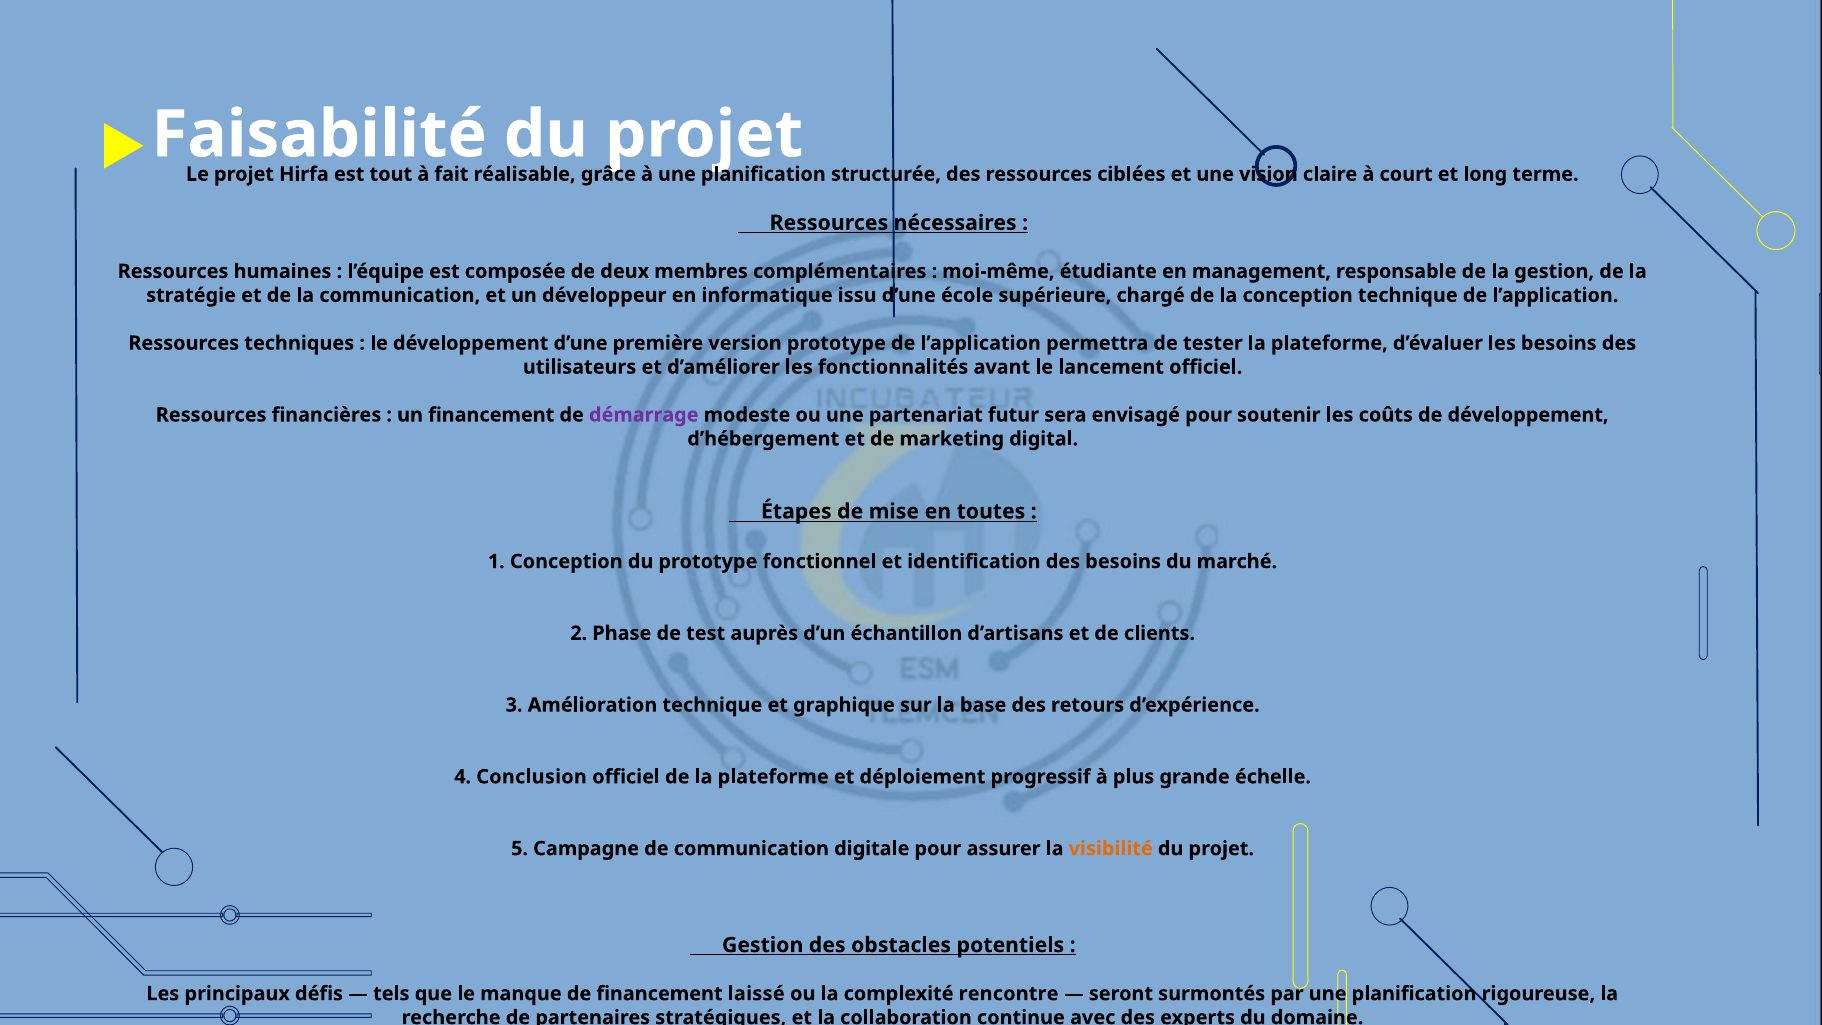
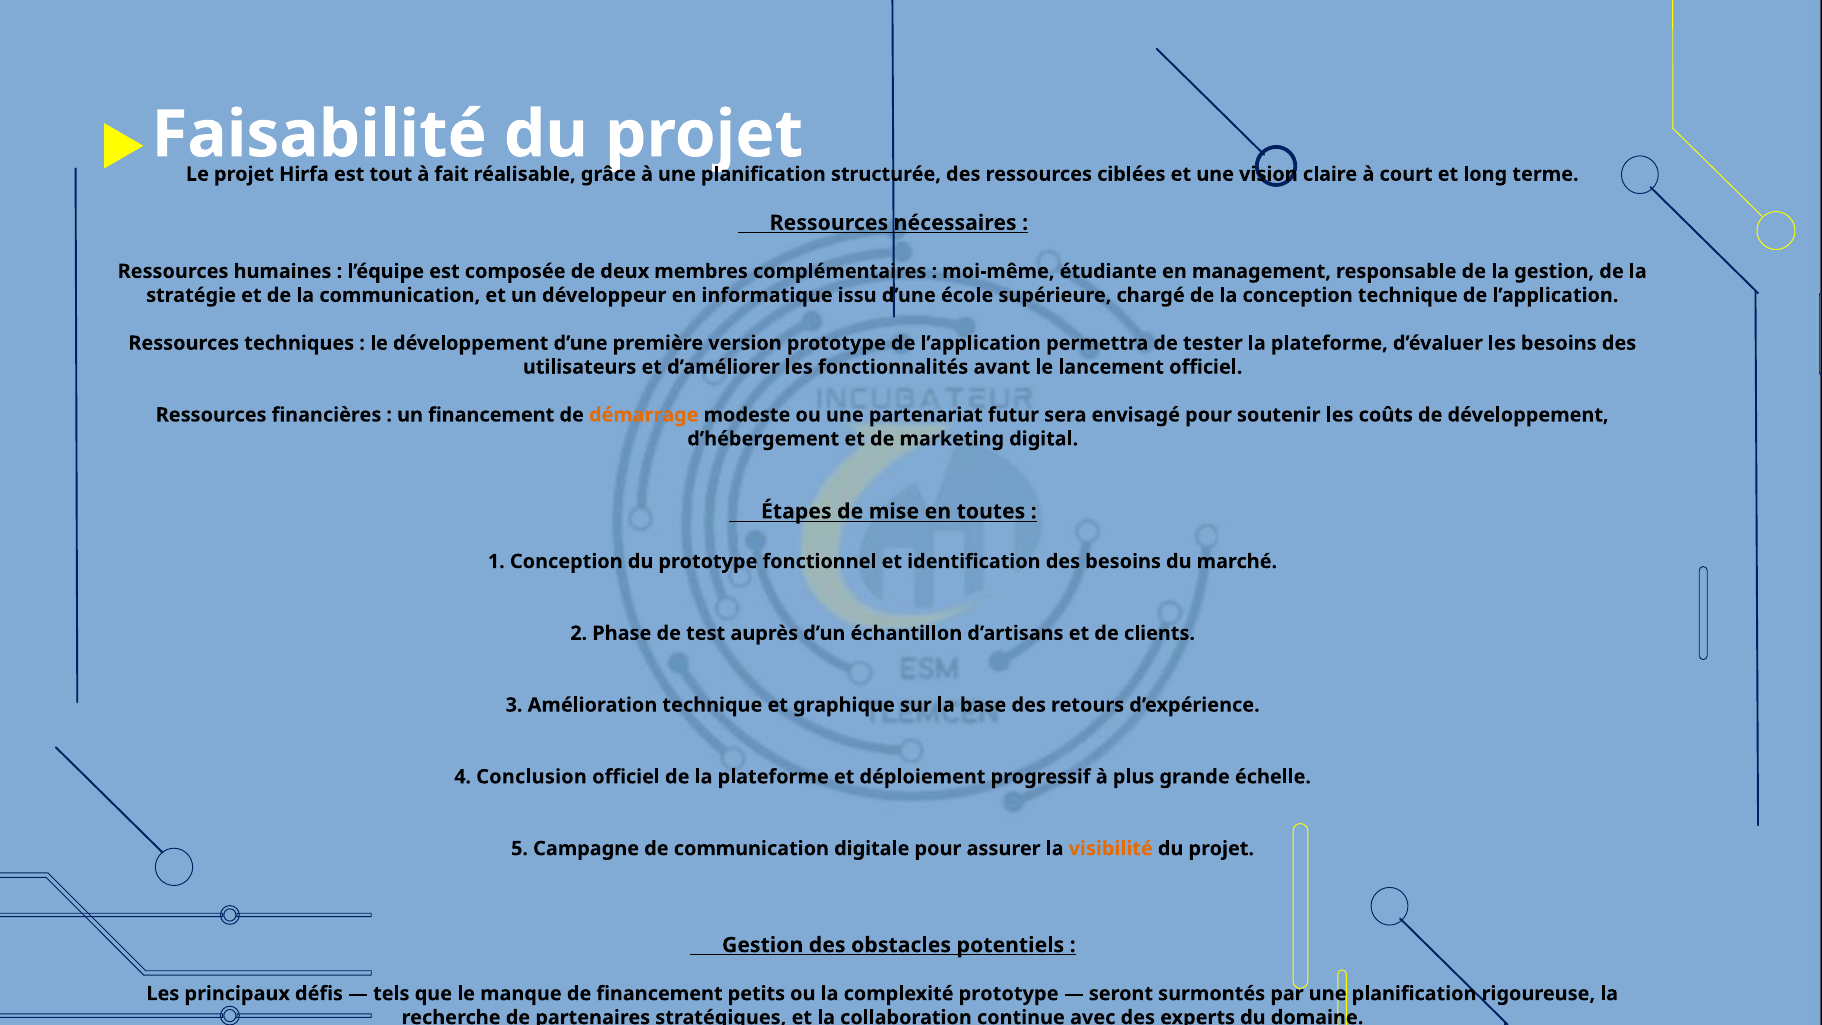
démarrage colour: purple -> orange (644, 415)
laissé: laissé -> petits (756, 994)
complexité rencontre: rencontre -> prototype (1009, 994)
